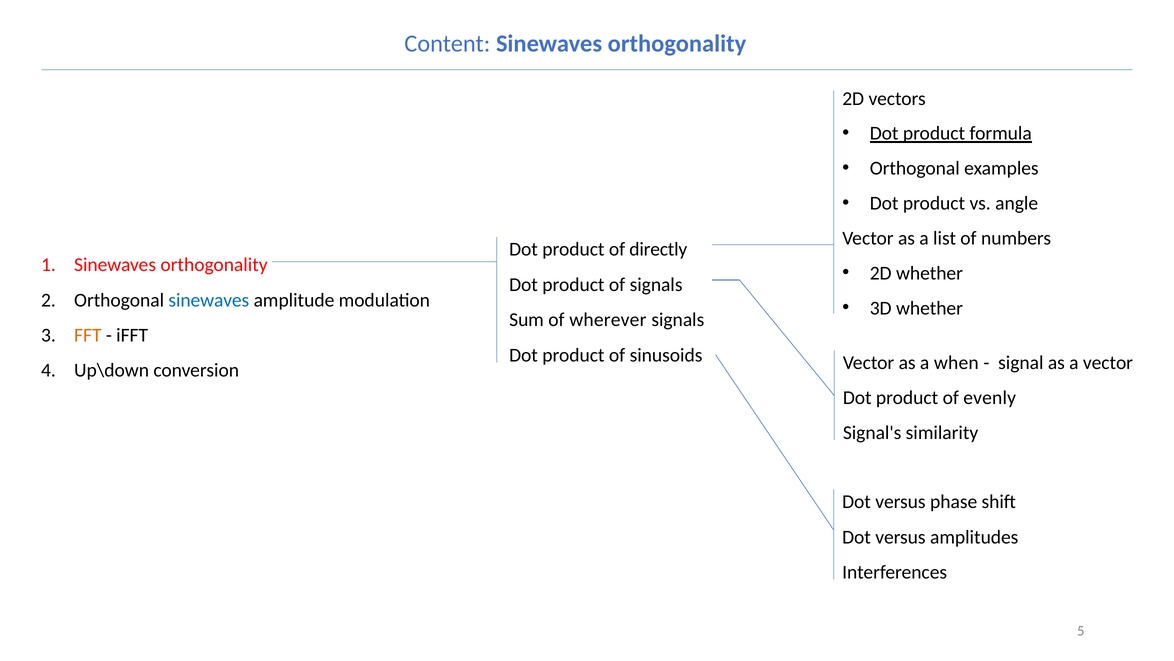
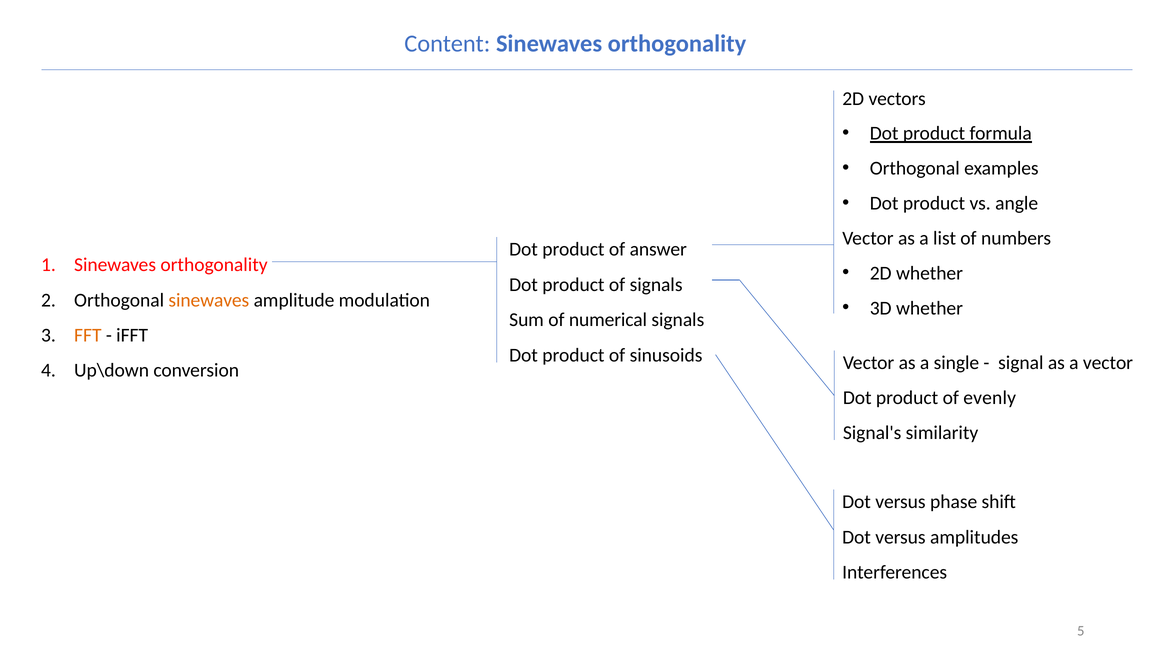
directly: directly -> answer (658, 249)
sinewaves colour: blue -> orange (209, 300)
wherever: wherever -> numerical (608, 320)
when: when -> single (956, 362)
